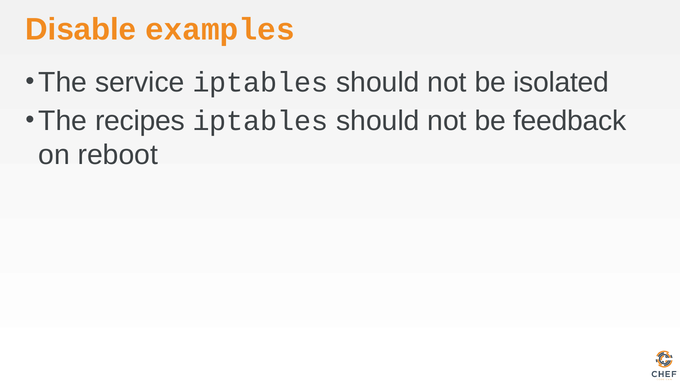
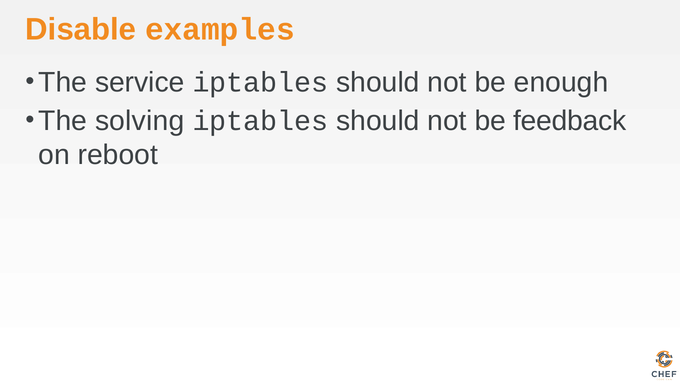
isolated: isolated -> enough (561, 83)
recipes: recipes -> solving (140, 121)
